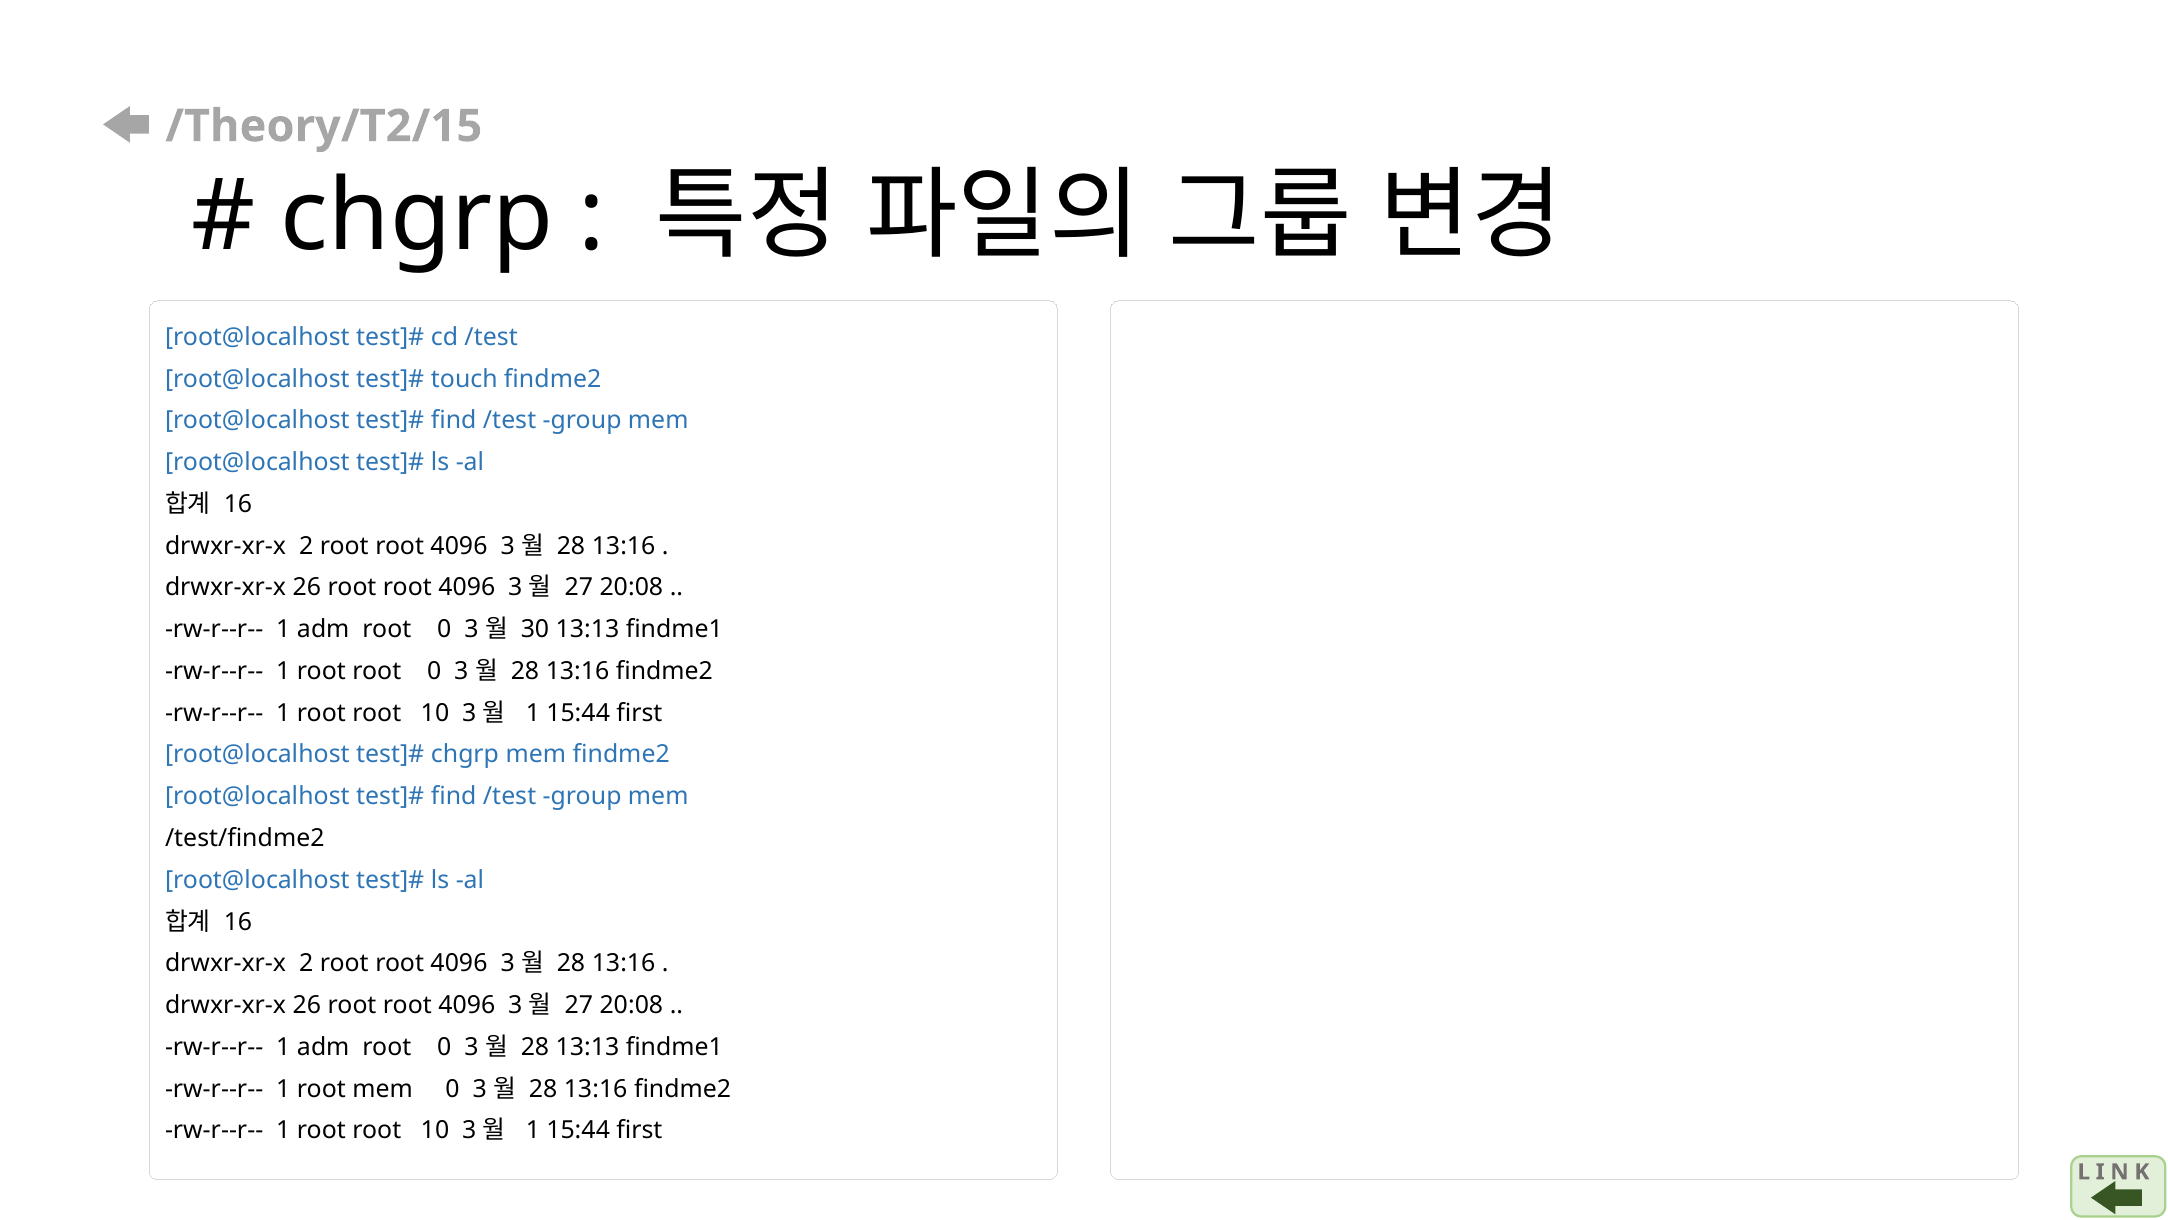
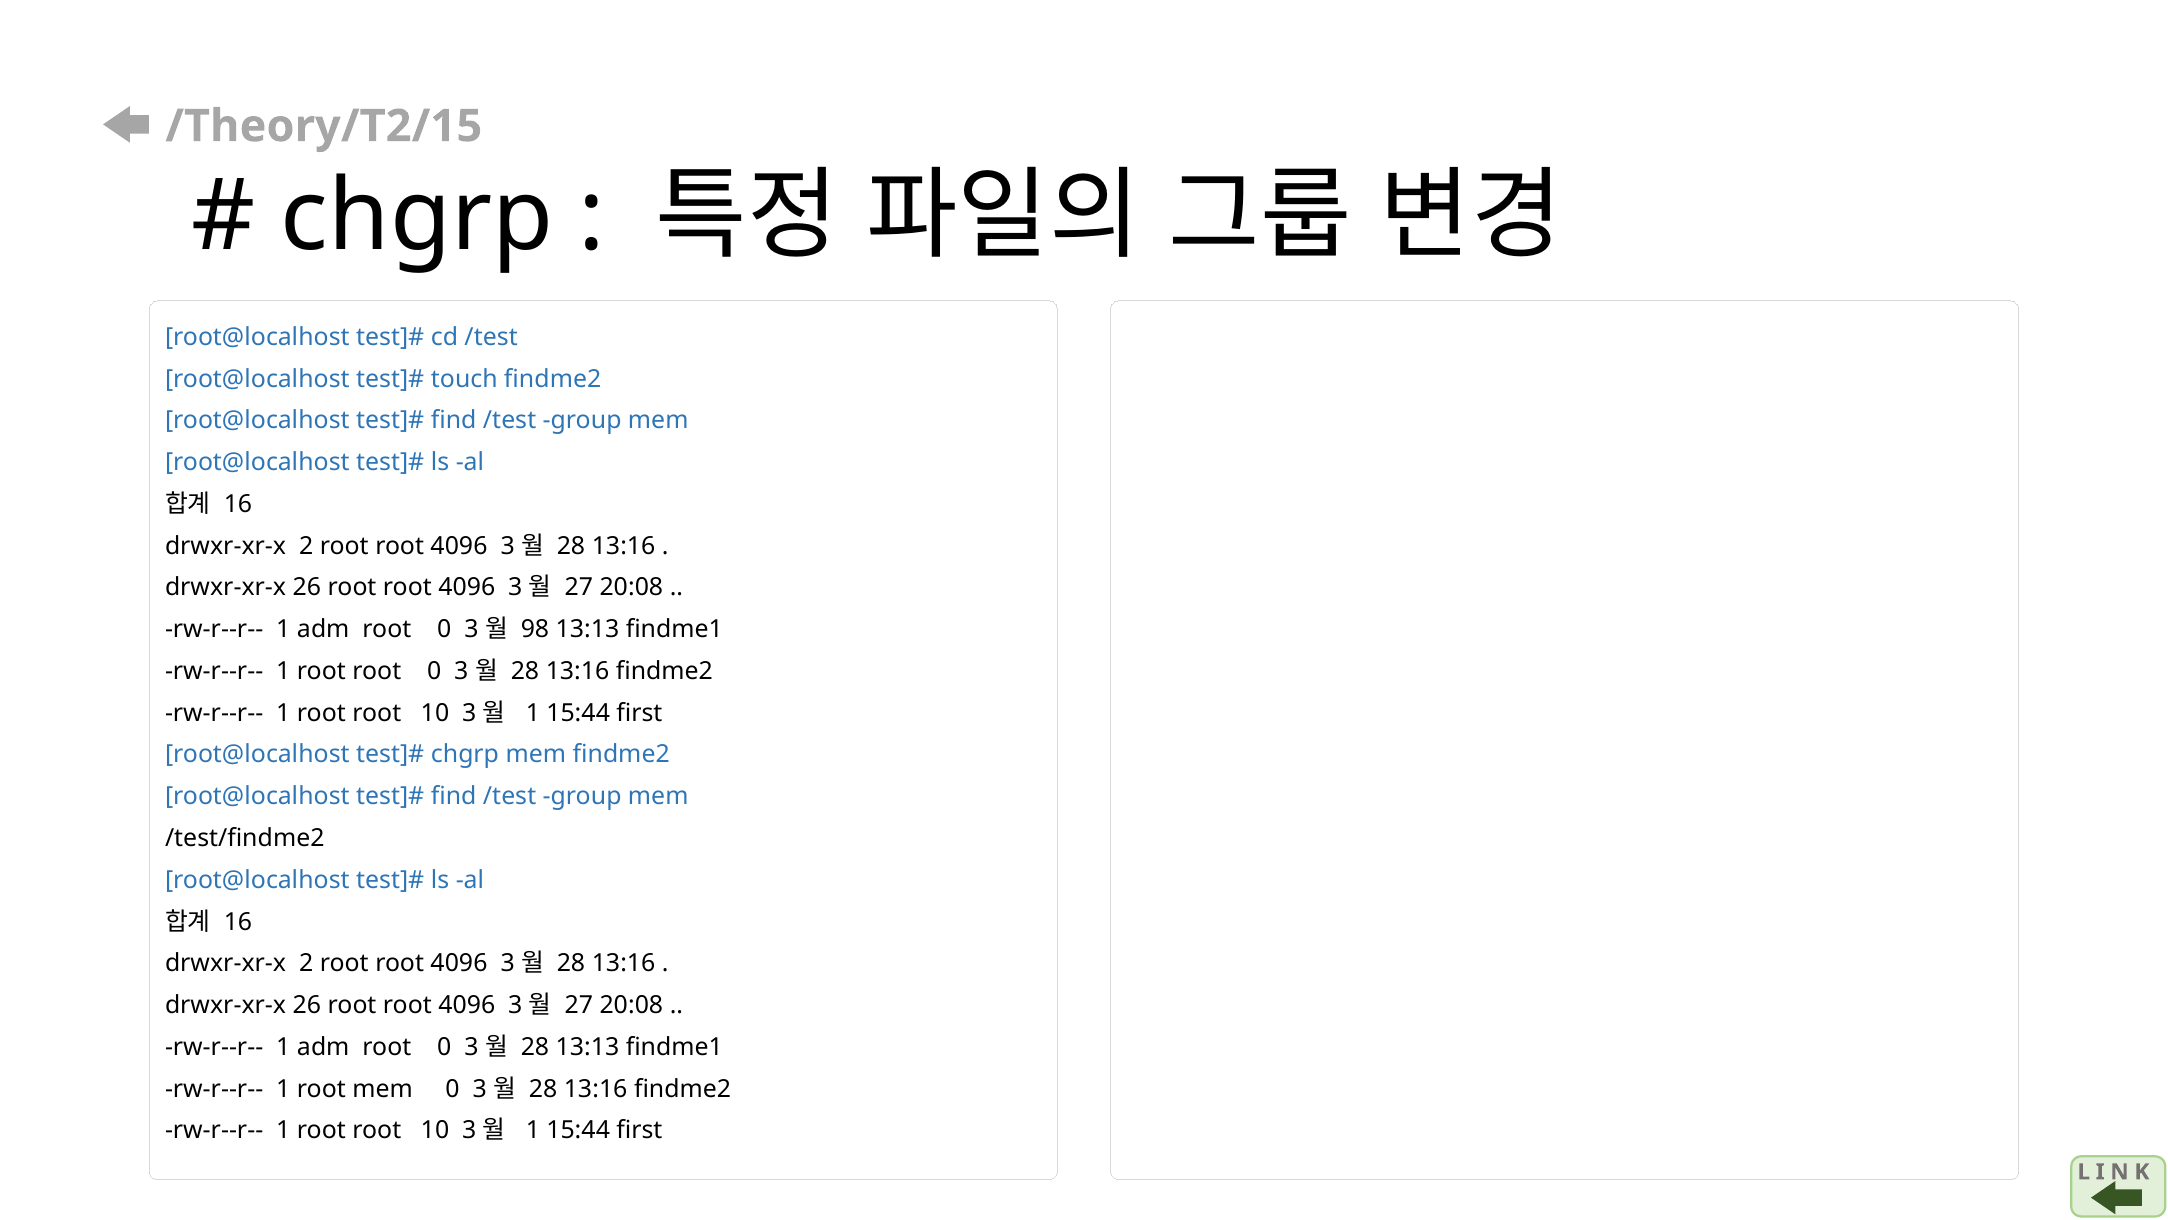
30: 30 -> 98 (535, 629)
